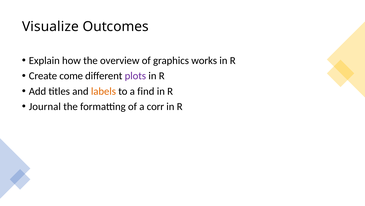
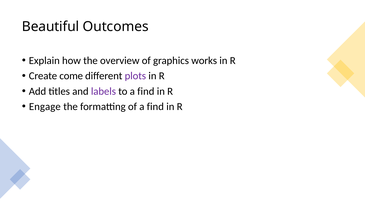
Visualize: Visualize -> Beautiful (51, 27)
labels colour: orange -> purple (103, 91)
Journal: Journal -> Engage (45, 106)
of a corr: corr -> find (155, 106)
